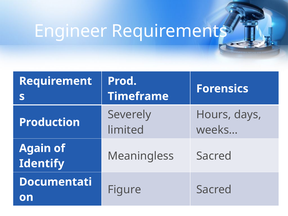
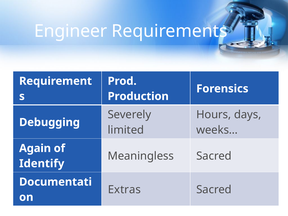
Timeframe: Timeframe -> Production (138, 96)
Production: Production -> Debugging (50, 122)
Figure: Figure -> Extras (124, 190)
